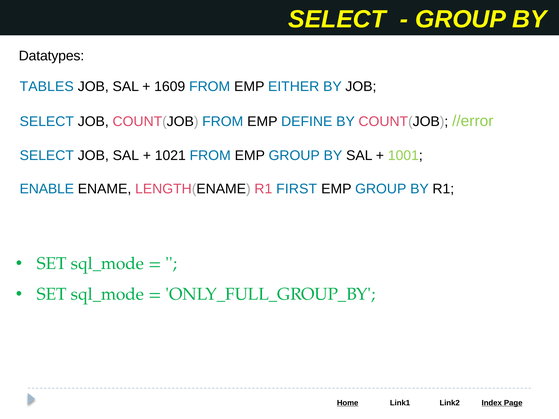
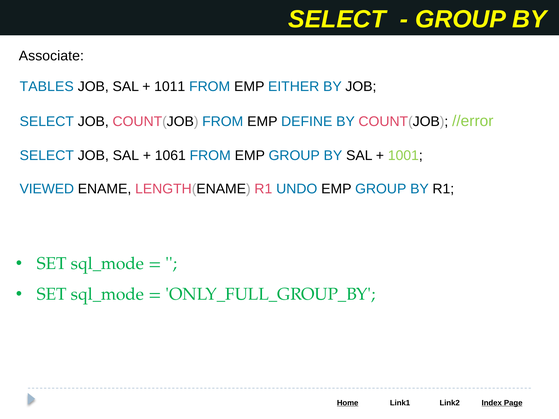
Datatypes: Datatypes -> Associate (51, 56)
1609: 1609 -> 1011 (170, 87)
1021: 1021 -> 1061 (170, 156)
ENABLE: ENABLE -> VIEWED (47, 189)
FIRST: FIRST -> UNDO (297, 189)
